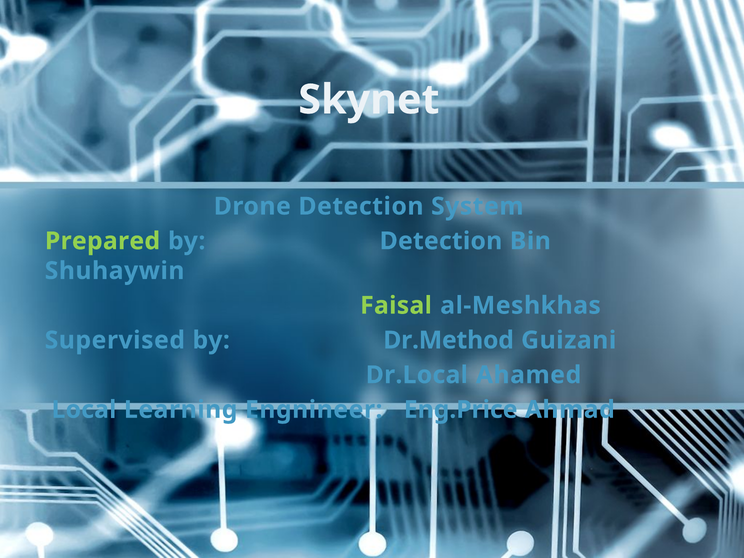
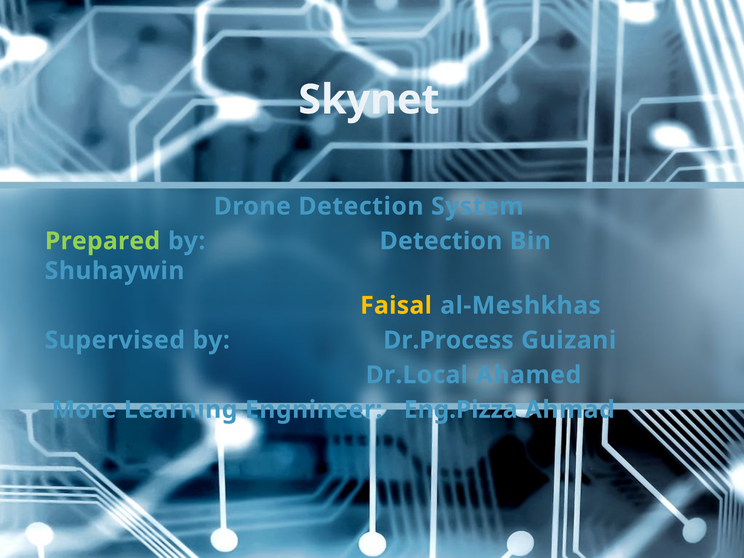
Faisal colour: light green -> yellow (396, 306)
Dr.Method: Dr.Method -> Dr.Process (448, 340)
Local: Local -> More (84, 410)
Eng.Price: Eng.Price -> Eng.Pizza (461, 410)
